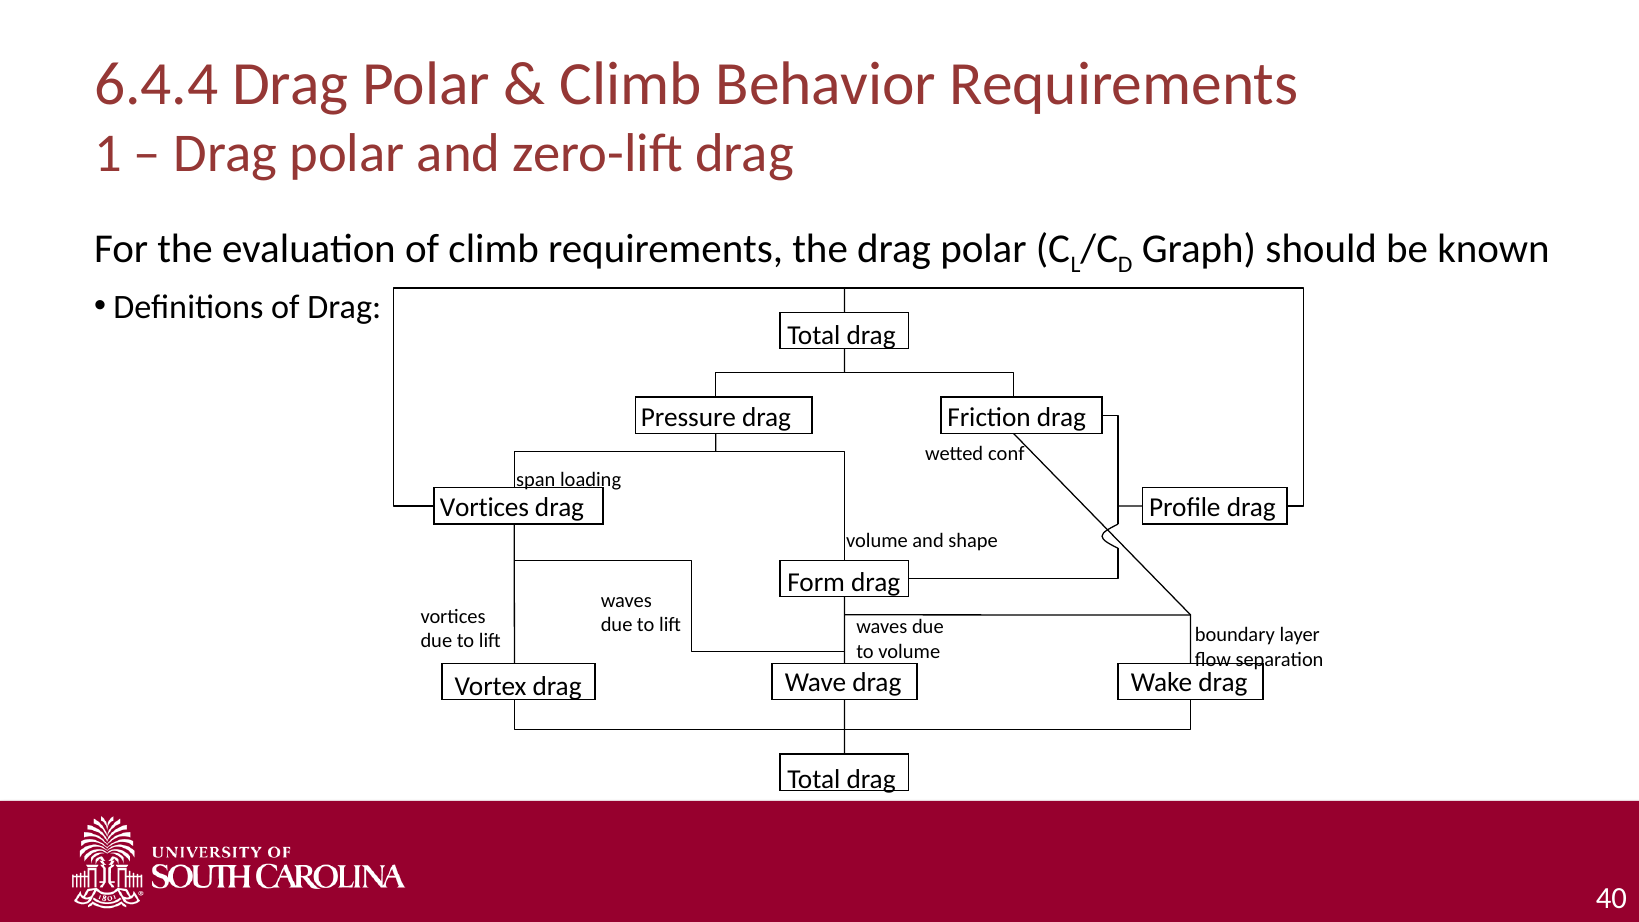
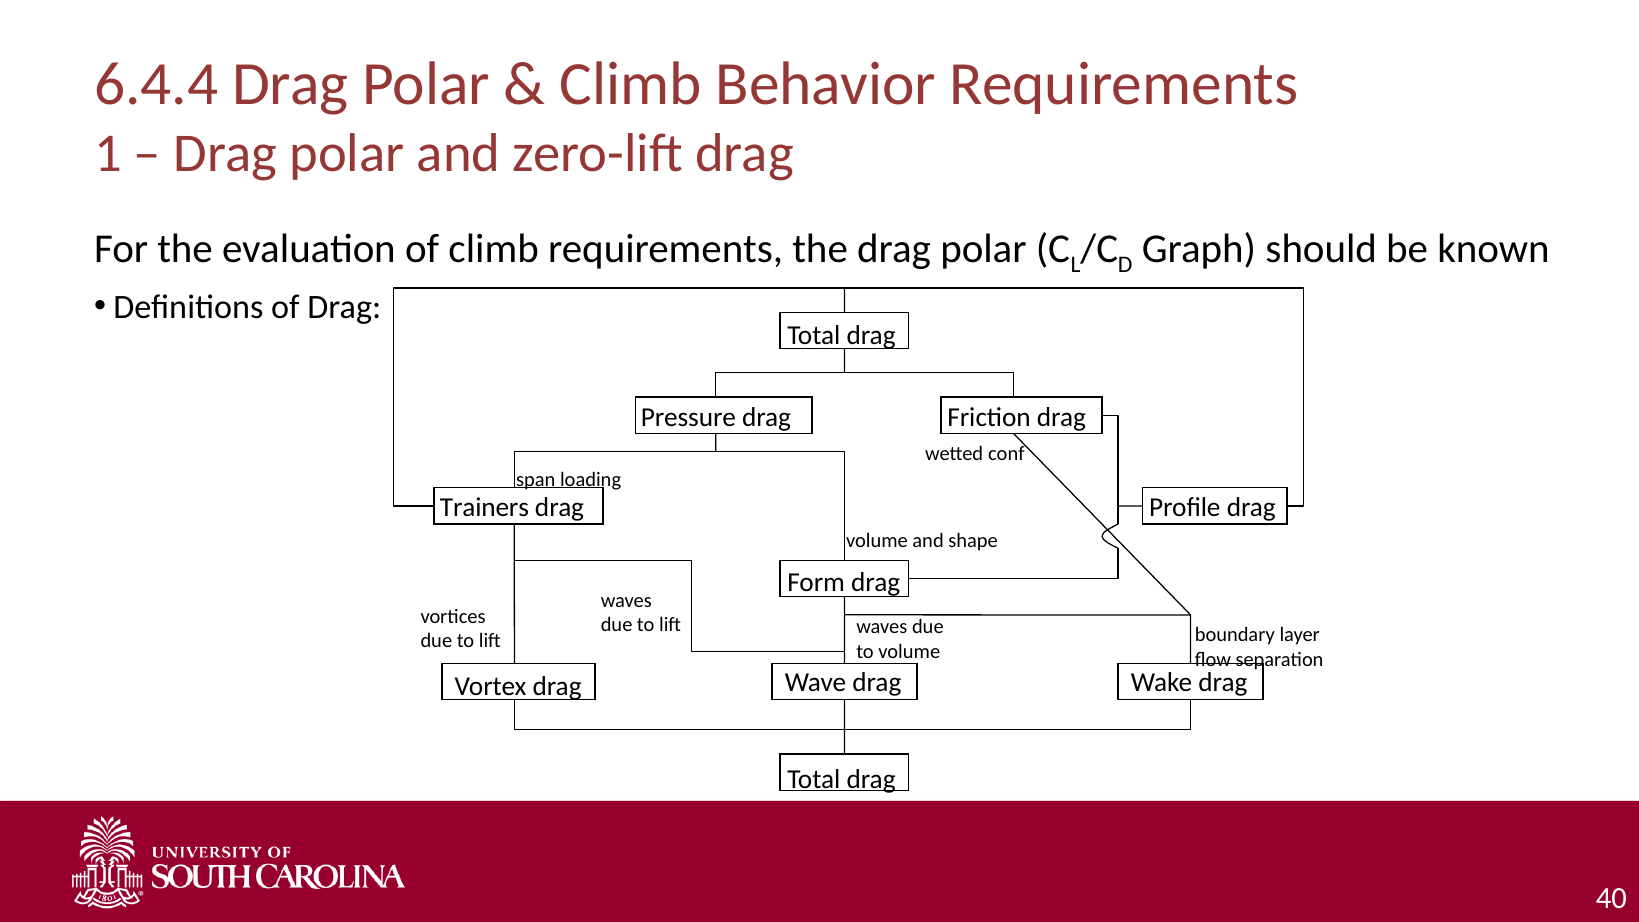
Vortices: Vortices -> Trainers (484, 508)
